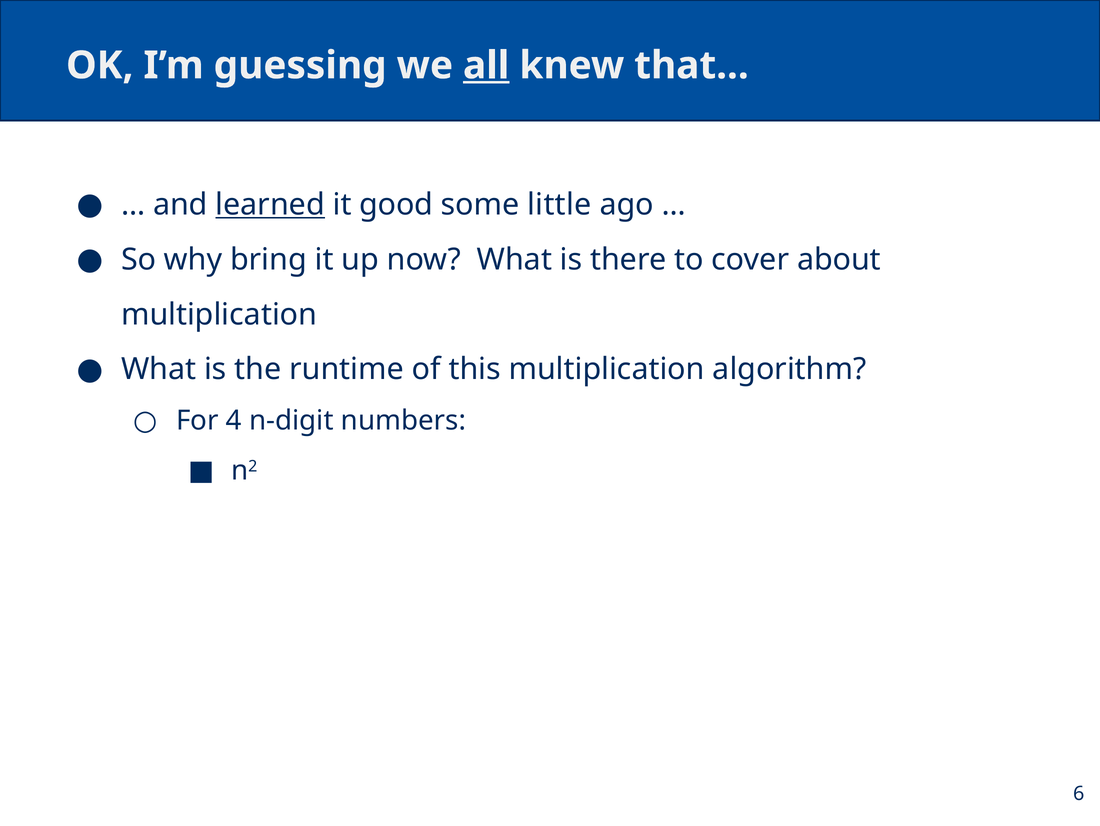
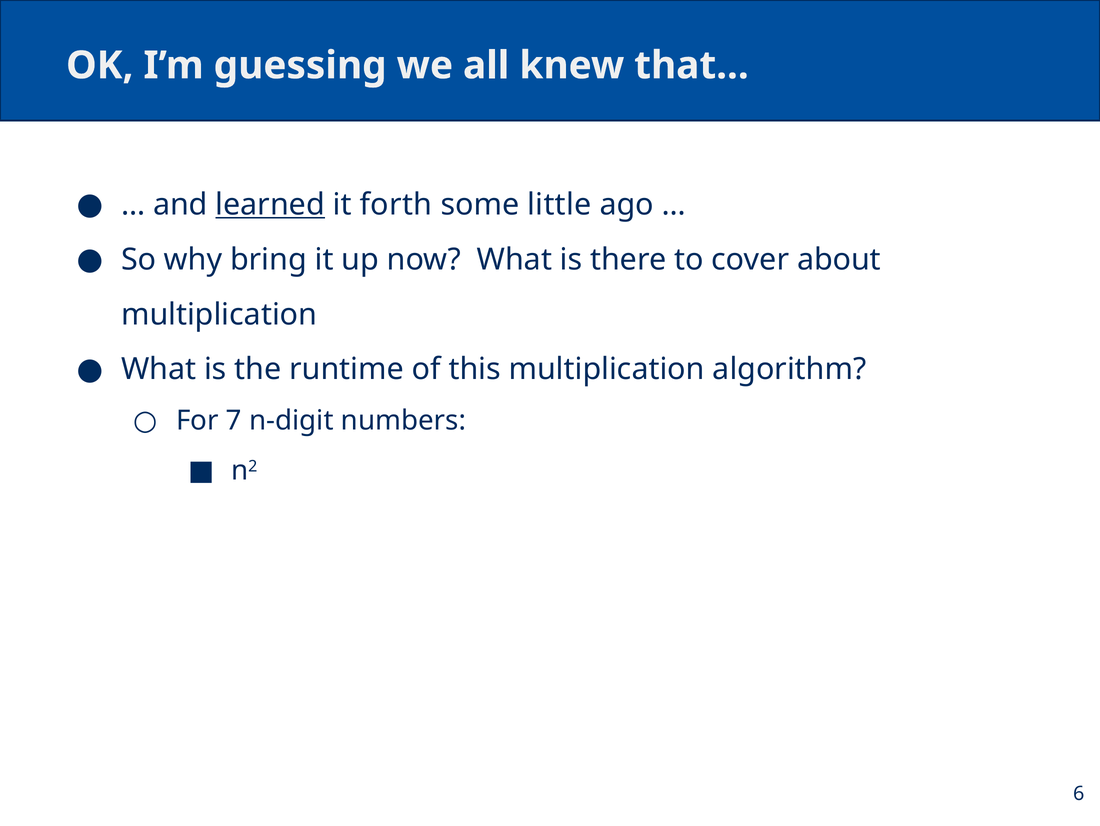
all underline: present -> none (486, 65)
good: good -> forth (396, 205)
4: 4 -> 7 (234, 421)
